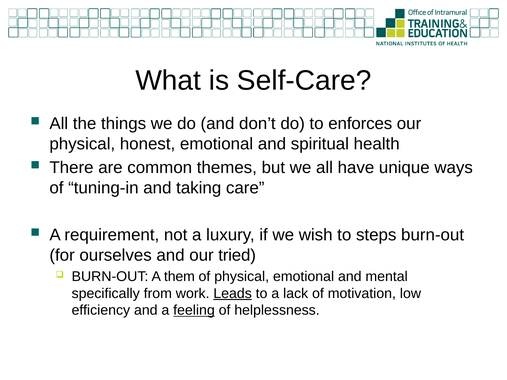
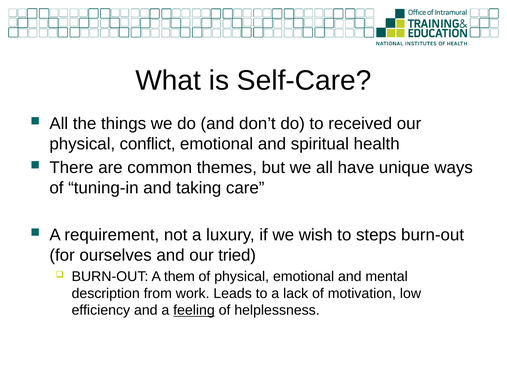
enforces: enforces -> received (360, 124)
honest: honest -> conflict (148, 144)
specifically: specifically -> description (106, 294)
Leads underline: present -> none (233, 294)
